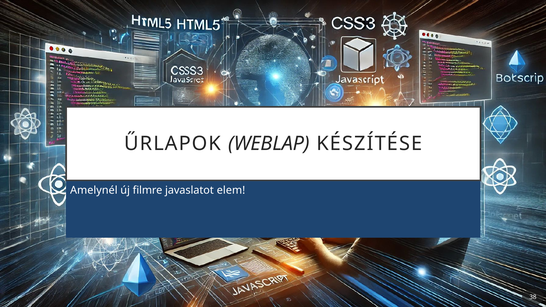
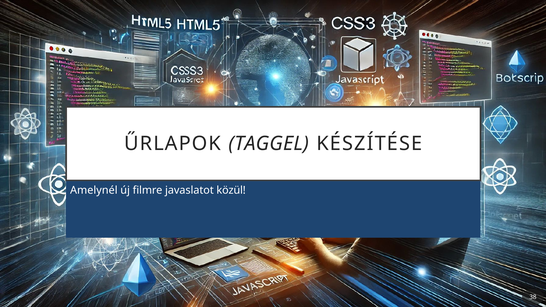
WEBLAP: WEBLAP -> TAGGEL (269, 144)
elem: elem -> közül (231, 190)
